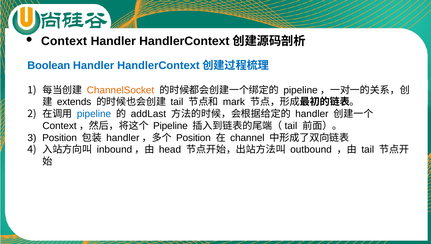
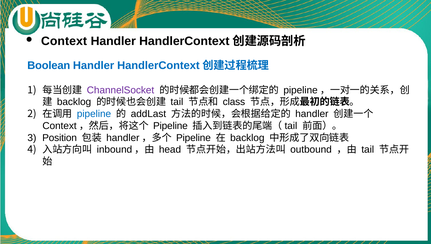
ChannelSocket colour: orange -> purple (120, 90)
extends: extends -> backlog (74, 102)
mark: mark -> class (234, 102)
Position: Position -> Pipeline (193, 138)
channel: channel -> backlog (247, 138)
